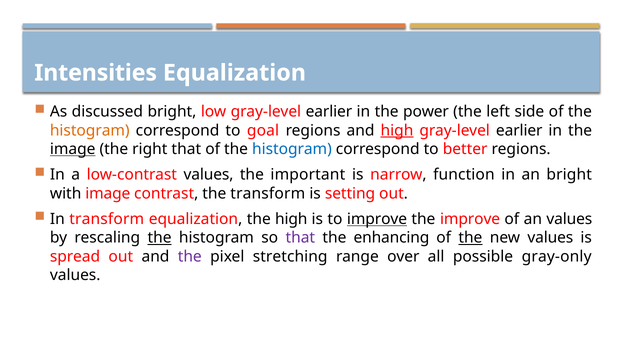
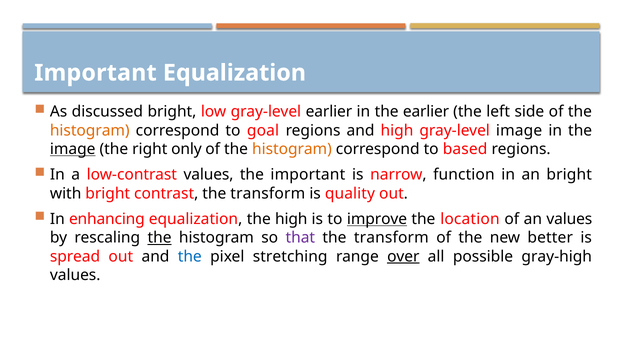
Intensities: Intensities -> Important (95, 73)
the power: power -> earlier (426, 112)
high underline: present -> none (397, 130)
earlier: earlier -> image (519, 130)
right that: that -> only (186, 149)
histogram colour: blue -> orange (292, 149)
better: better -> based (465, 149)
with image: image -> bright (108, 193)
setting: setting -> quality (350, 193)
In transform: transform -> enhancing (107, 219)
the improve: improve -> location (470, 219)
enhancing: enhancing -> transform (391, 238)
the underline: present -> none (470, 238)
new values: values -> better (550, 238)
the colour: purple -> blue (190, 256)
over underline: none -> present (403, 256)
gray-only: gray-only -> gray-high (557, 256)
